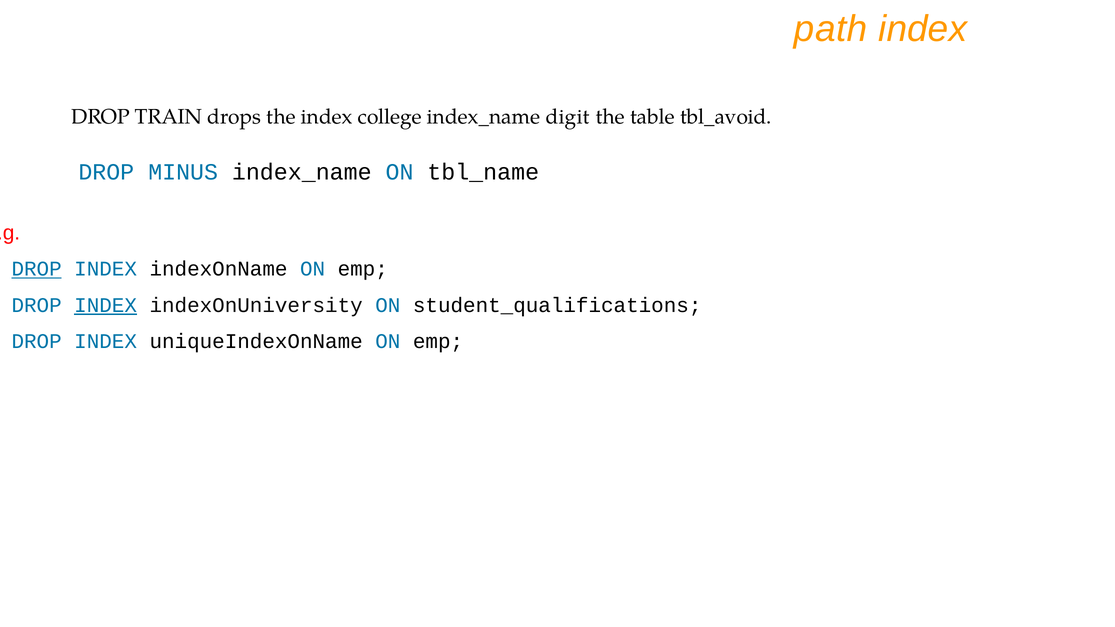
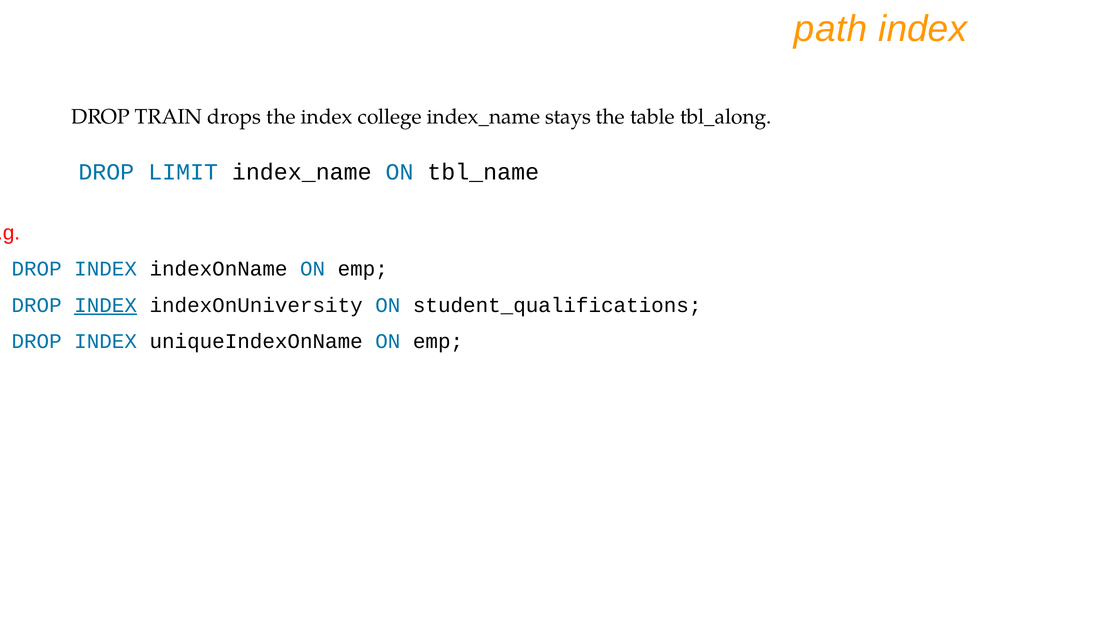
digit: digit -> stays (568, 117)
tbl_avoid: tbl_avoid -> tbl_along (726, 117)
MINUS: MINUS -> LIMIT (183, 172)
DROP underline: present -> none (37, 269)
